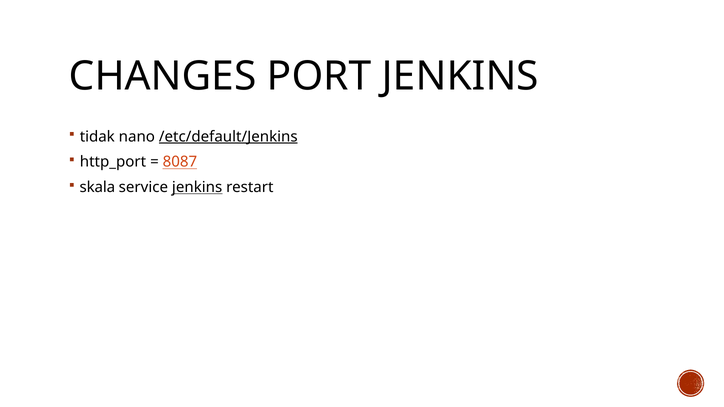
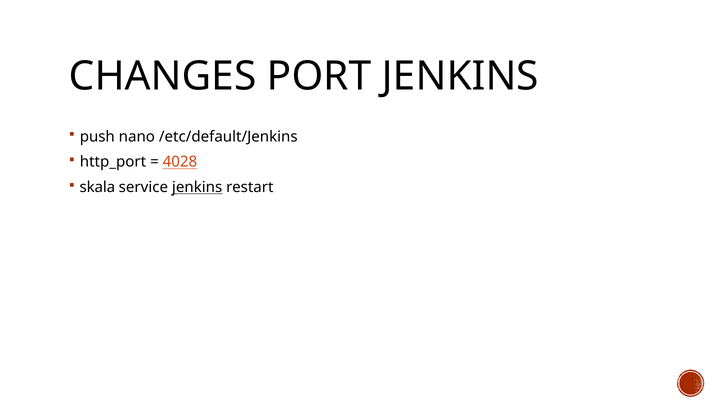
tidak: tidak -> push (97, 137)
/etc/default/Jenkins underline: present -> none (228, 137)
8087: 8087 -> 4028 (180, 162)
